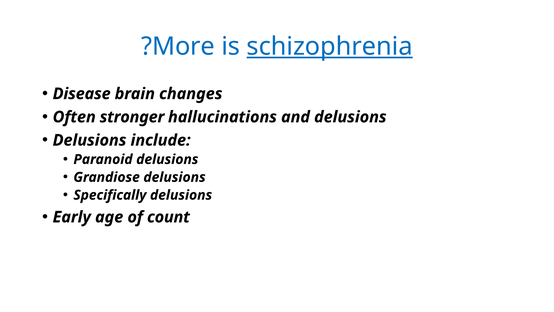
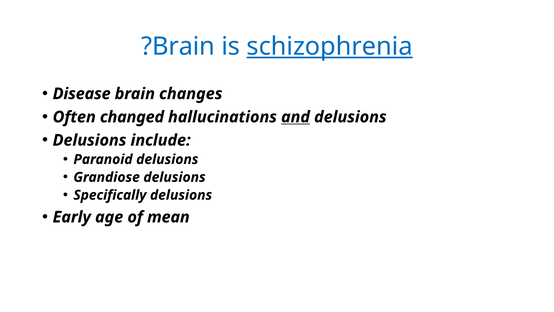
More: More -> Brain (184, 47)
stronger: stronger -> changed (132, 117)
and underline: none -> present (296, 117)
count: count -> mean (168, 217)
